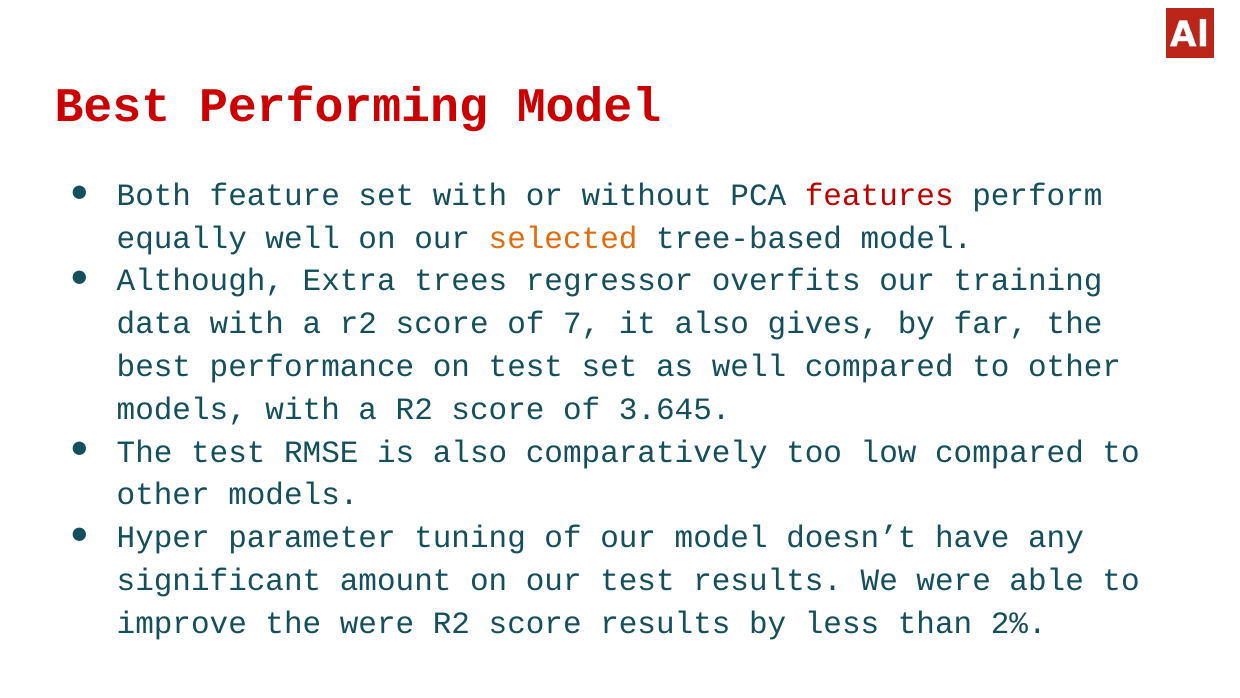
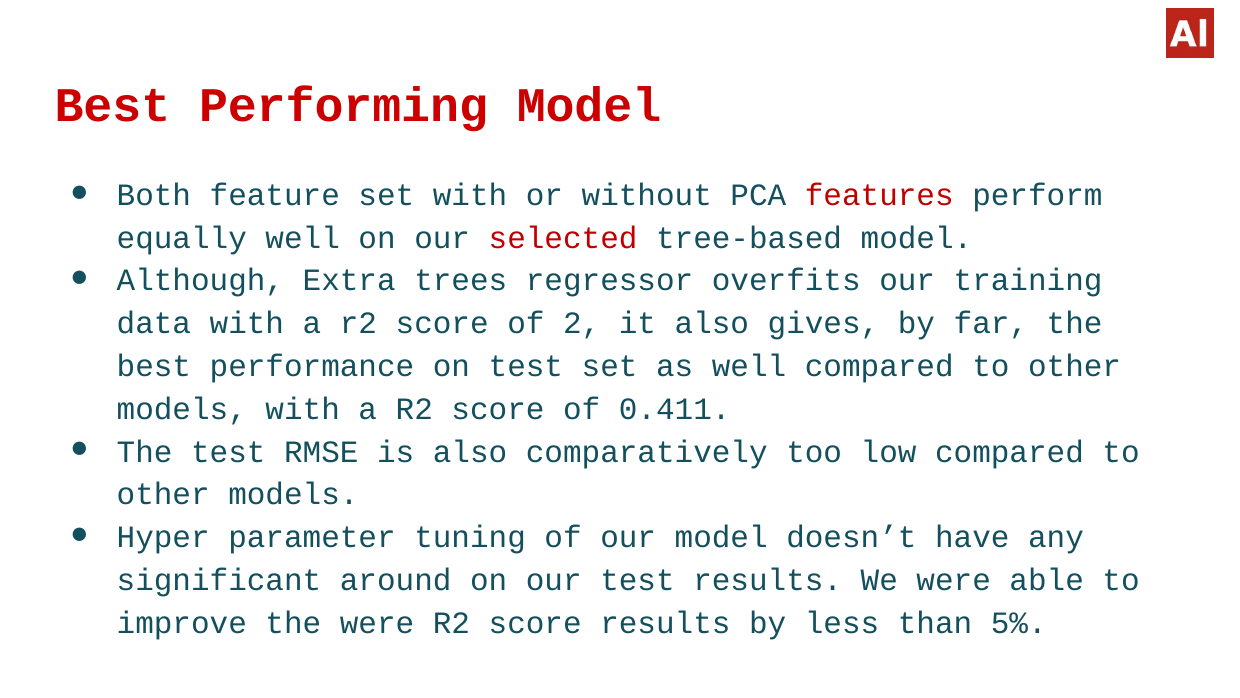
selected colour: orange -> red (563, 238)
7: 7 -> 2 (582, 323)
3.645: 3.645 -> 0.411 (675, 409)
amount: amount -> around (396, 580)
2%: 2% -> 5% (1019, 623)
